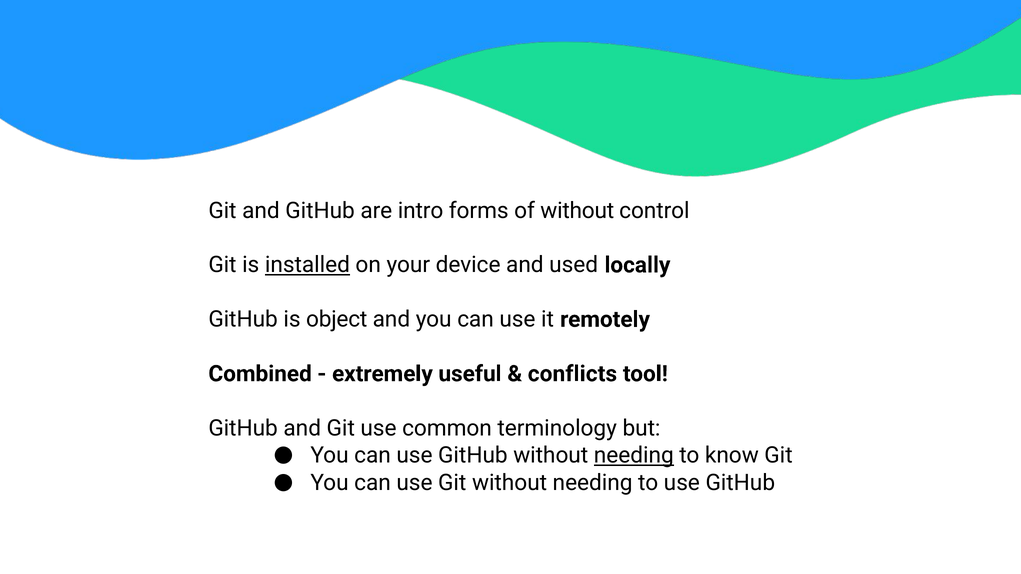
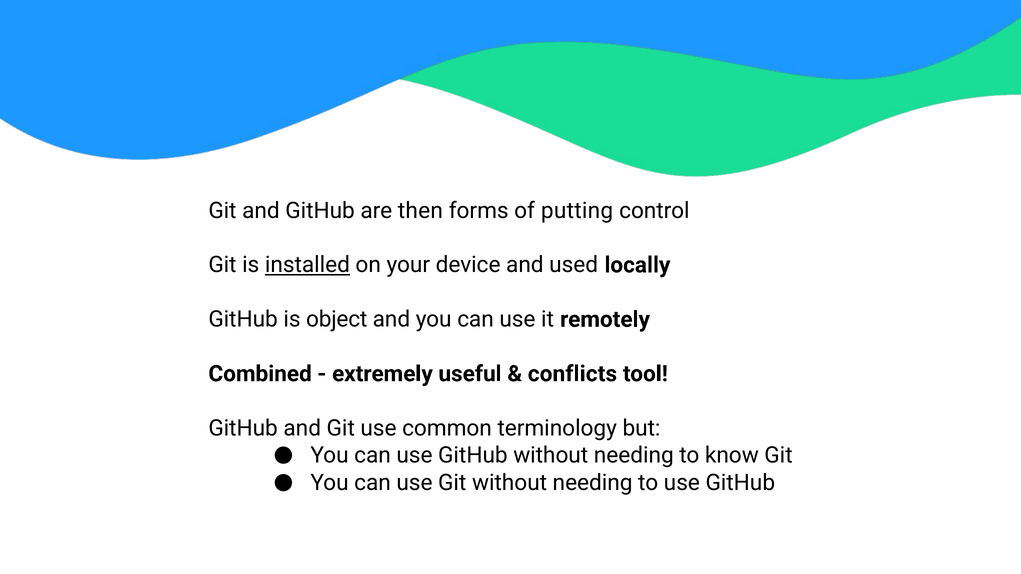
intro: intro -> then (420, 211)
of without: without -> putting (577, 211)
needing underline: present -> none (634, 456)
